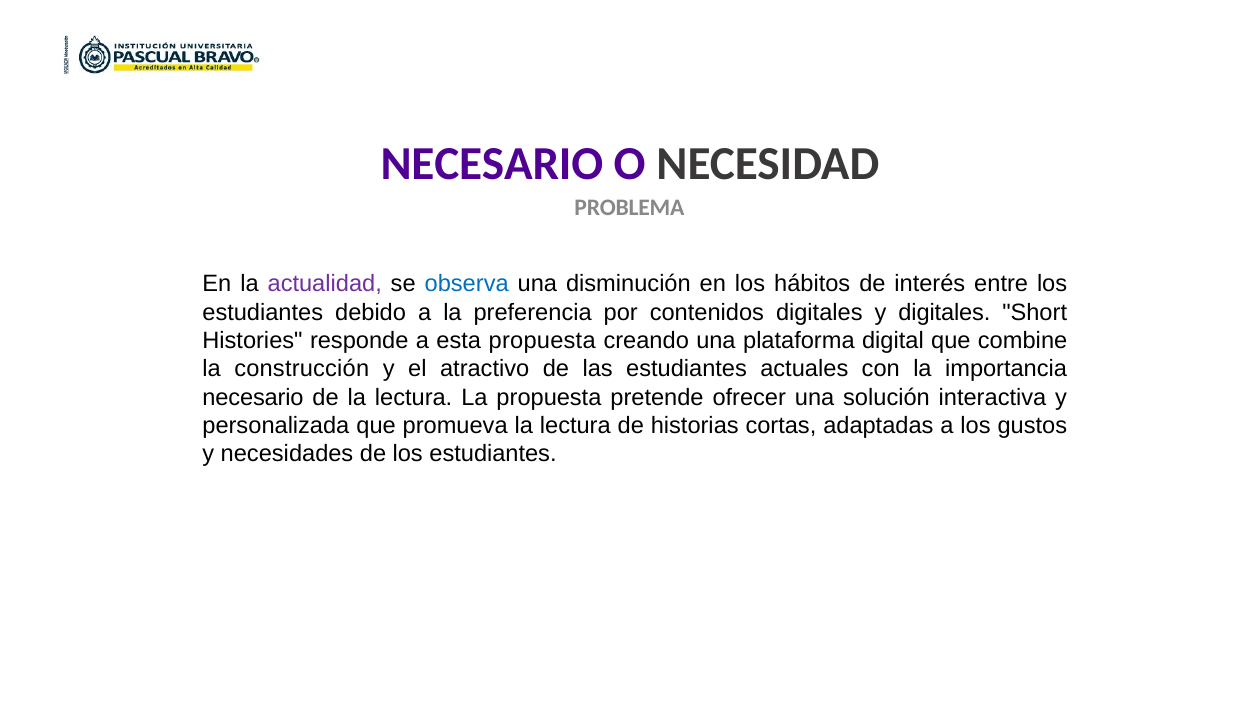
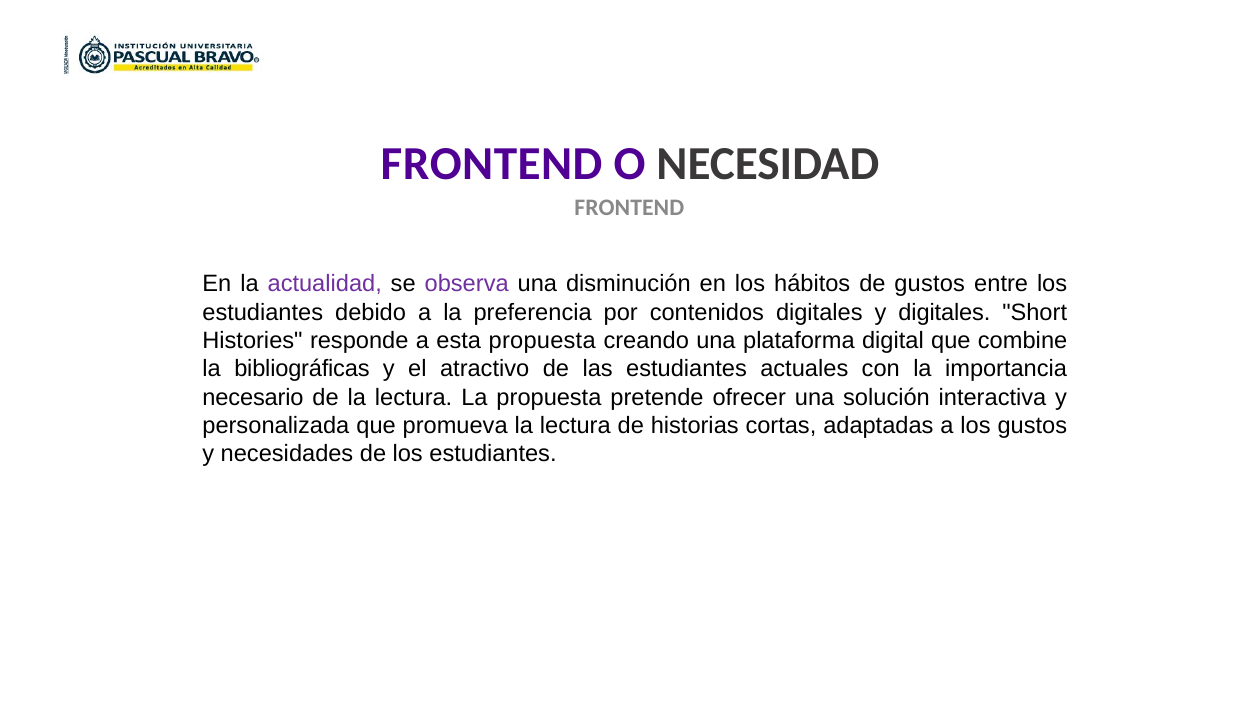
NECESARIO: NECESARIO -> FRONTEND (492, 164)
PROBLEMA: PROBLEMA -> FRONTEND (629, 208)
observa colour: blue -> purple (467, 284)
de interés: interés -> gustos (930, 284)
construcción: construcción -> bibliográficas (302, 369)
